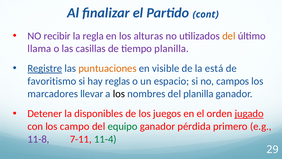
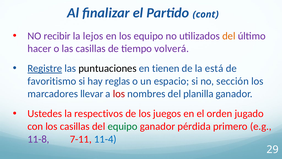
regla: regla -> lejos (93, 36)
los alturas: alturas -> equipo (148, 36)
llama: llama -> hacer (39, 49)
tiempo planilla: planilla -> volverá (172, 49)
puntuaciones colour: orange -> black (107, 68)
visible: visible -> tienen (166, 68)
campos: campos -> sección (233, 81)
los colour: black -> red (119, 94)
Detener: Detener -> Ustedes (45, 113)
disponibles: disponibles -> respectivos (99, 113)
jugado underline: present -> none (249, 113)
los campo: campo -> casillas (75, 126)
11-4 colour: green -> blue (105, 139)
